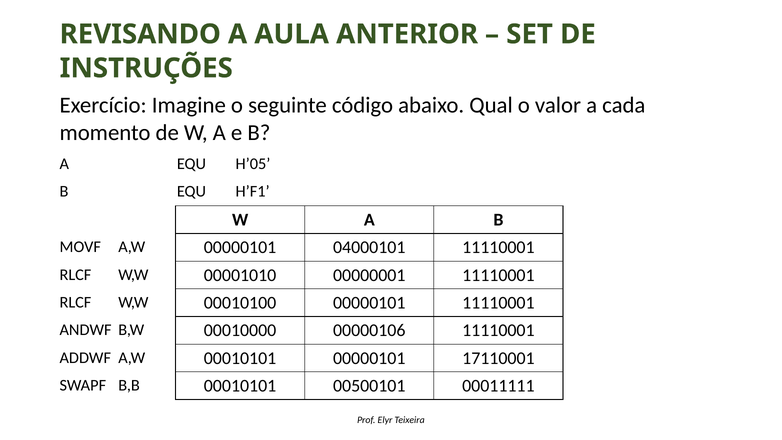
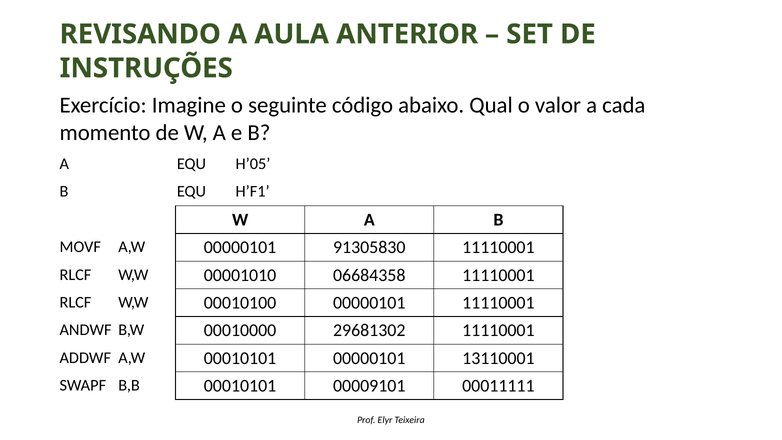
04000101: 04000101 -> 91305830 (369, 247)
00000001: 00000001 -> 06684358 (369, 275)
00000106: 00000106 -> 29681302 (369, 330)
17110001: 17110001 -> 13110001 (498, 358)
00500101: 00500101 -> 00009101 (369, 386)
